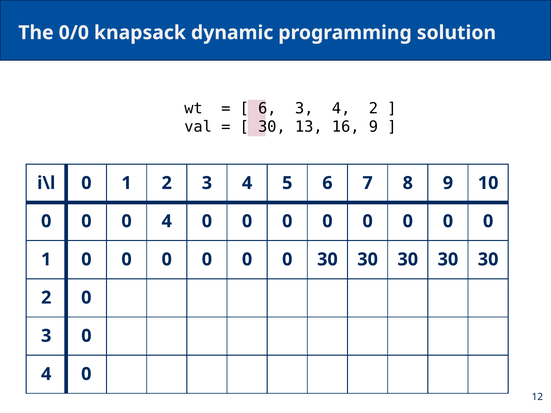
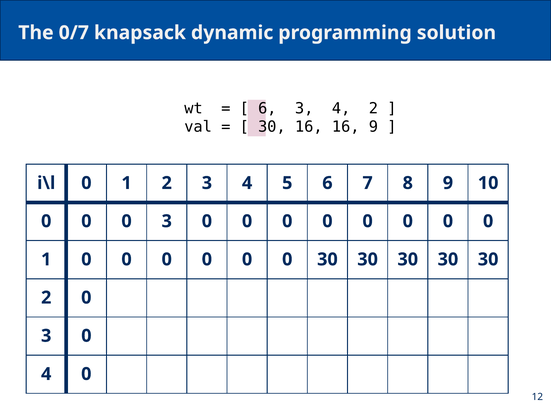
0/0: 0/0 -> 0/7 (74, 33)
30 13: 13 -> 16 (309, 127)
0 0 4: 4 -> 3 (167, 222)
